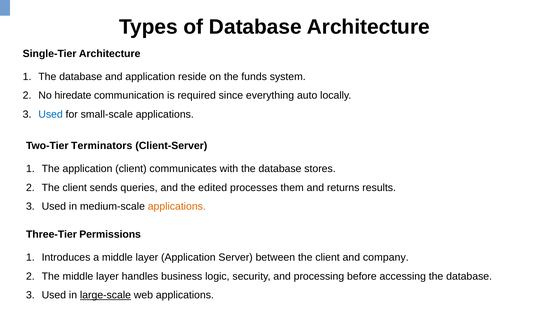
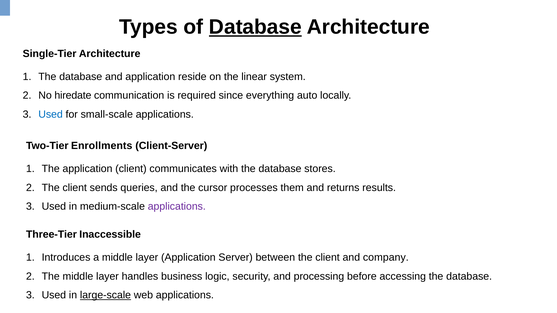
Database underline: none -> present (255, 27)
funds: funds -> linear (254, 77)
Terminators: Terminators -> Enrollments (102, 146)
edited: edited -> cursor (213, 188)
applications colour: orange -> purple (177, 207)
Permissions: Permissions -> Inaccessible (110, 235)
